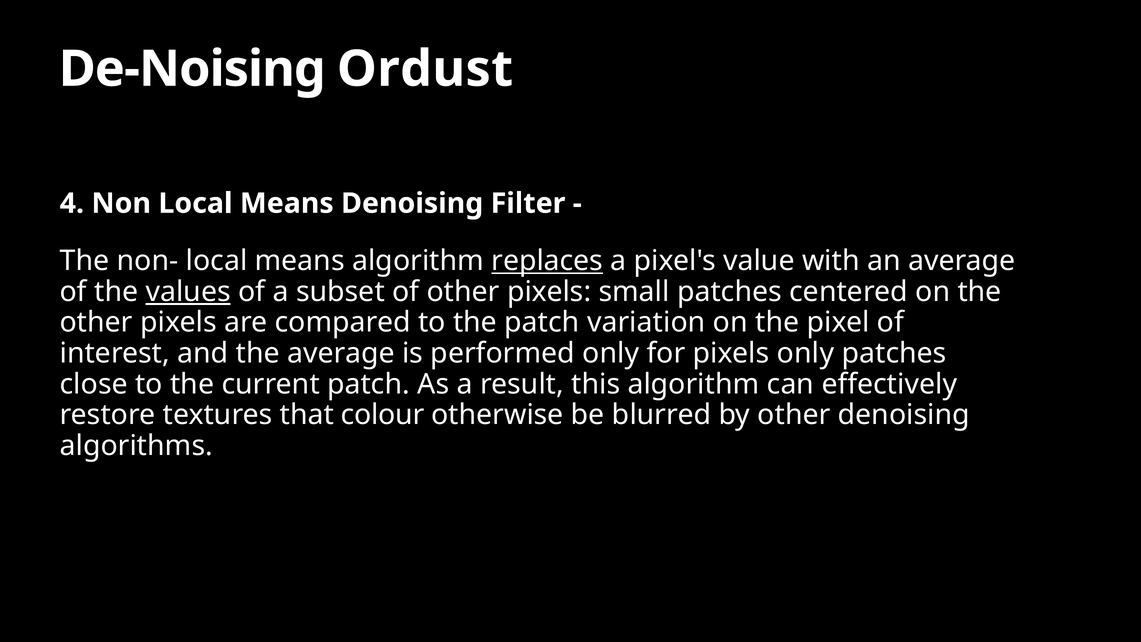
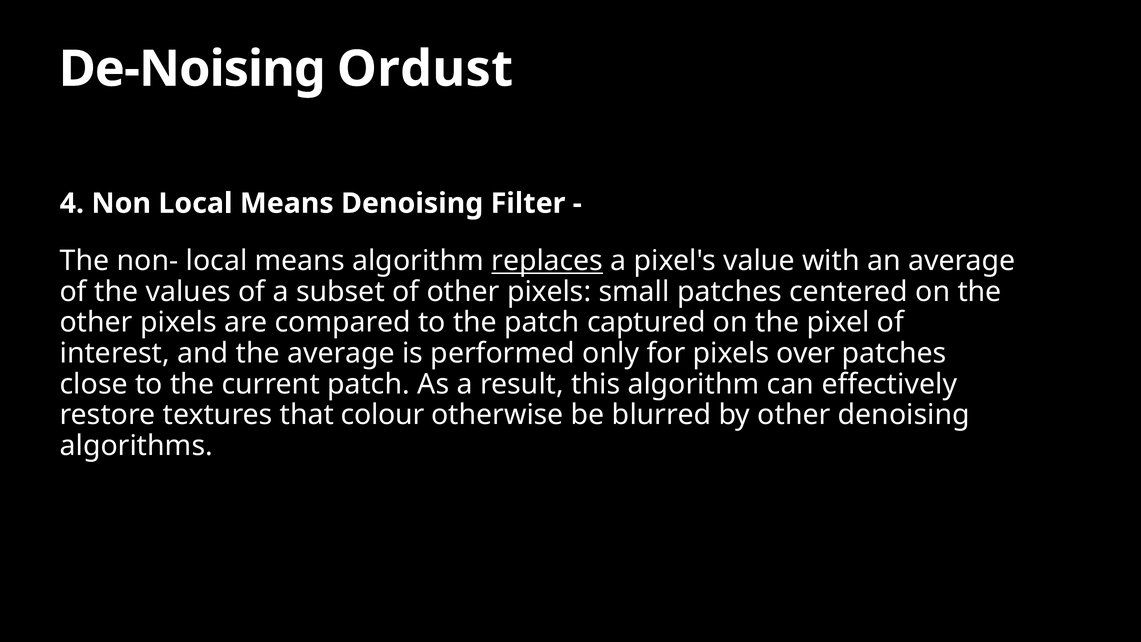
values underline: present -> none (188, 292)
variation: variation -> captured (646, 322)
pixels only: only -> over (806, 353)
